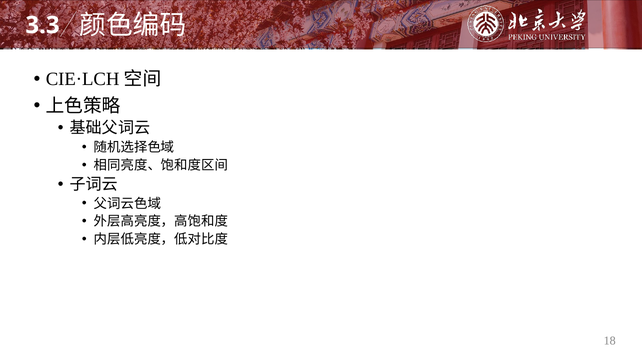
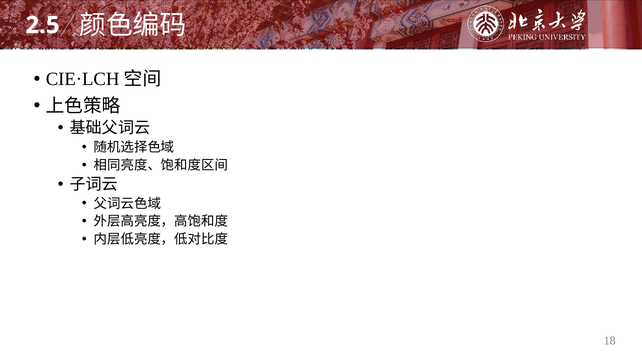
3.3: 3.3 -> 2.5 (43, 25)
